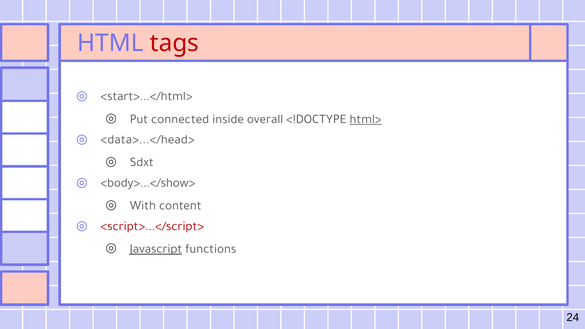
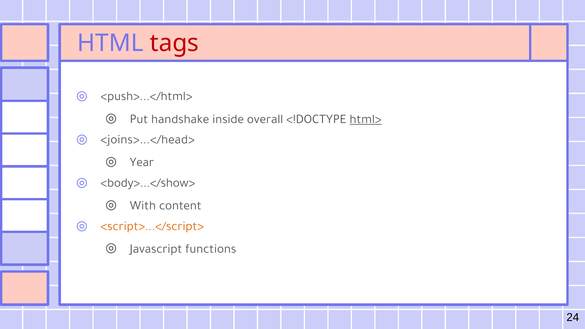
<start>...</html>: <start>...</html> -> <push>...</html> (146, 96)
connected: connected -> handshake (180, 119)
<data>...</head>: <data>...</head> -> <joins>...</head> (148, 139)
Sdxt: Sdxt -> Year (142, 162)
<script>...</script> colour: red -> orange (152, 226)
Javascript underline: present -> none (156, 249)
